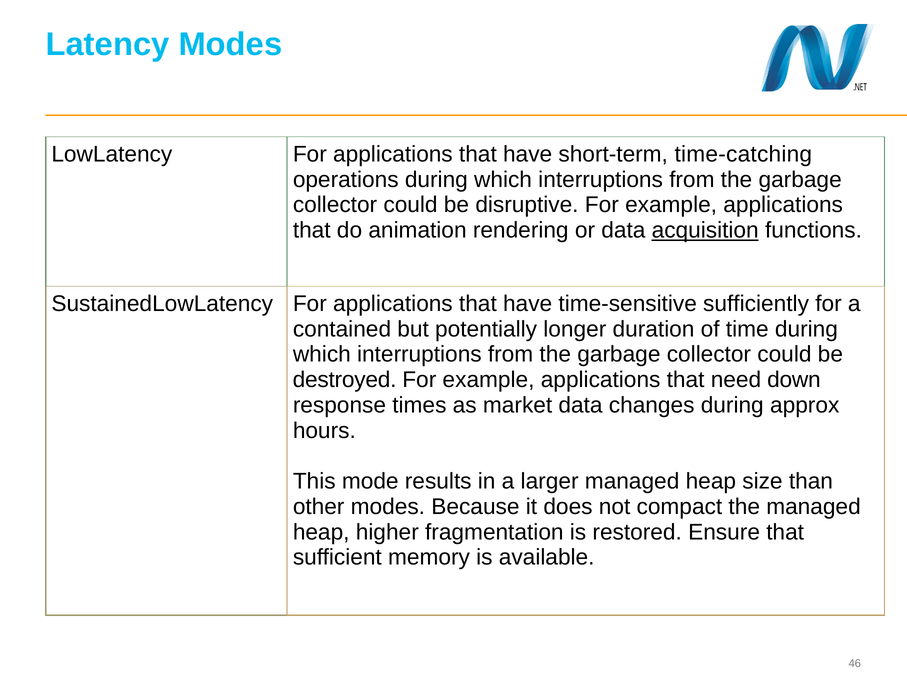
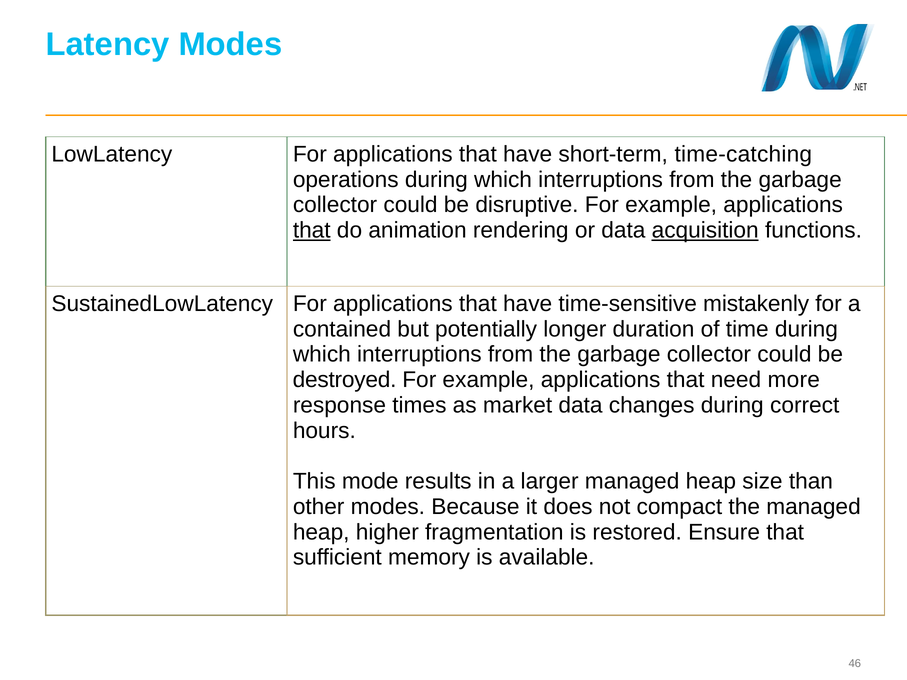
that underline: none -> present (312, 230)
sufficiently: sufficiently -> mistakenly (756, 304)
down: down -> more (794, 380)
approx: approx -> correct (805, 405)
